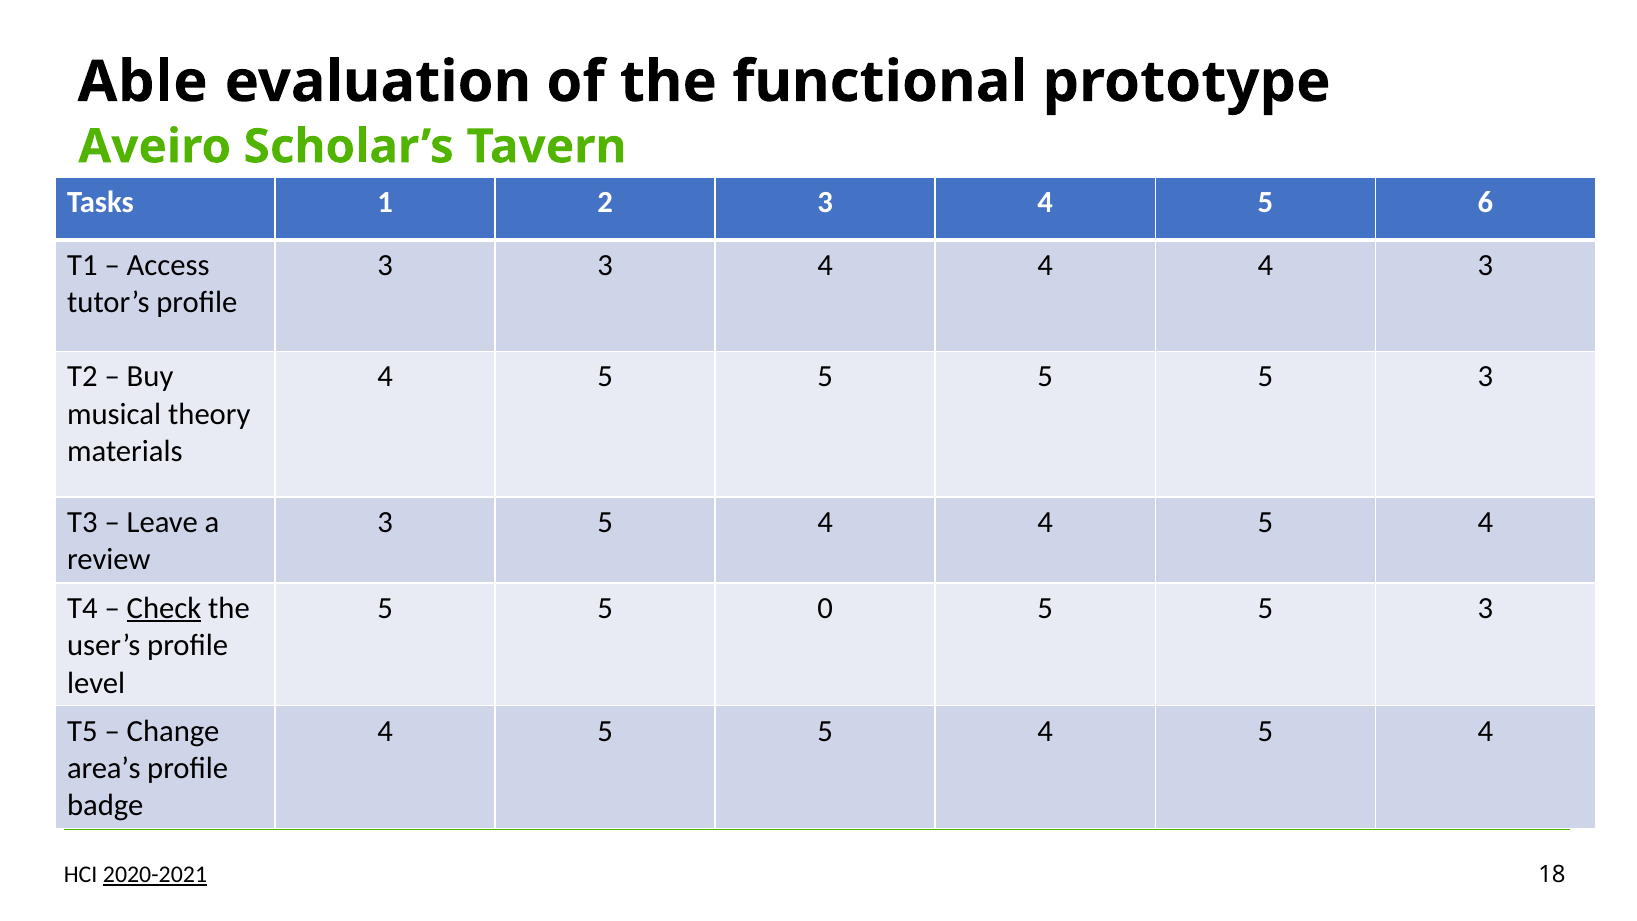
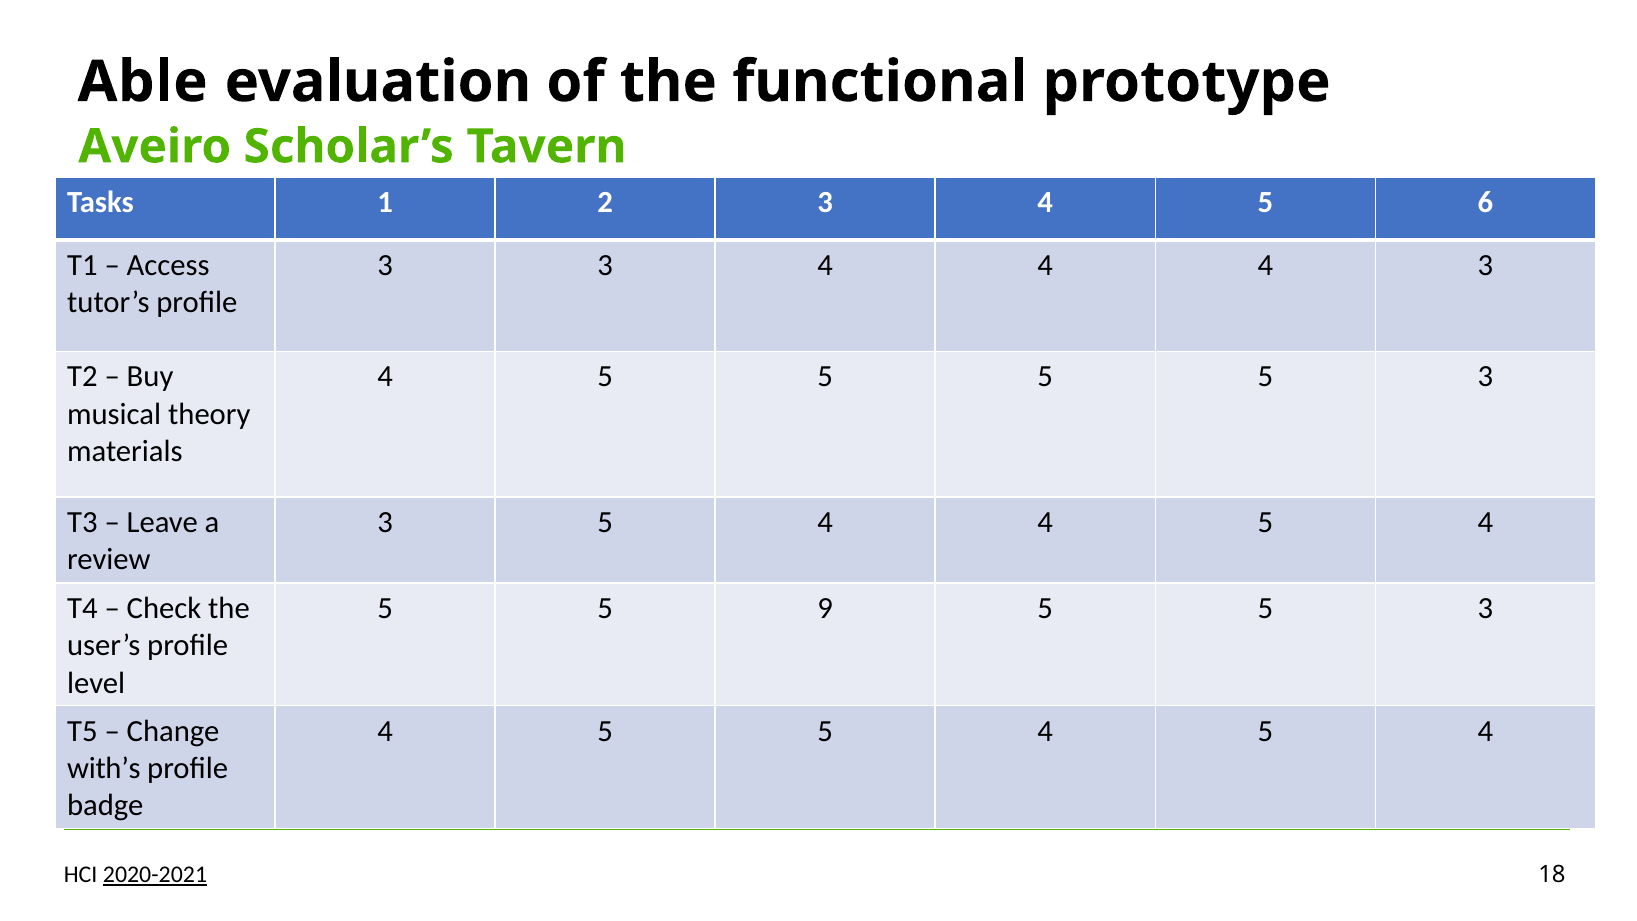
Check underline: present -> none (164, 608)
0: 0 -> 9 (825, 608)
area’s: area’s -> with’s (104, 768)
